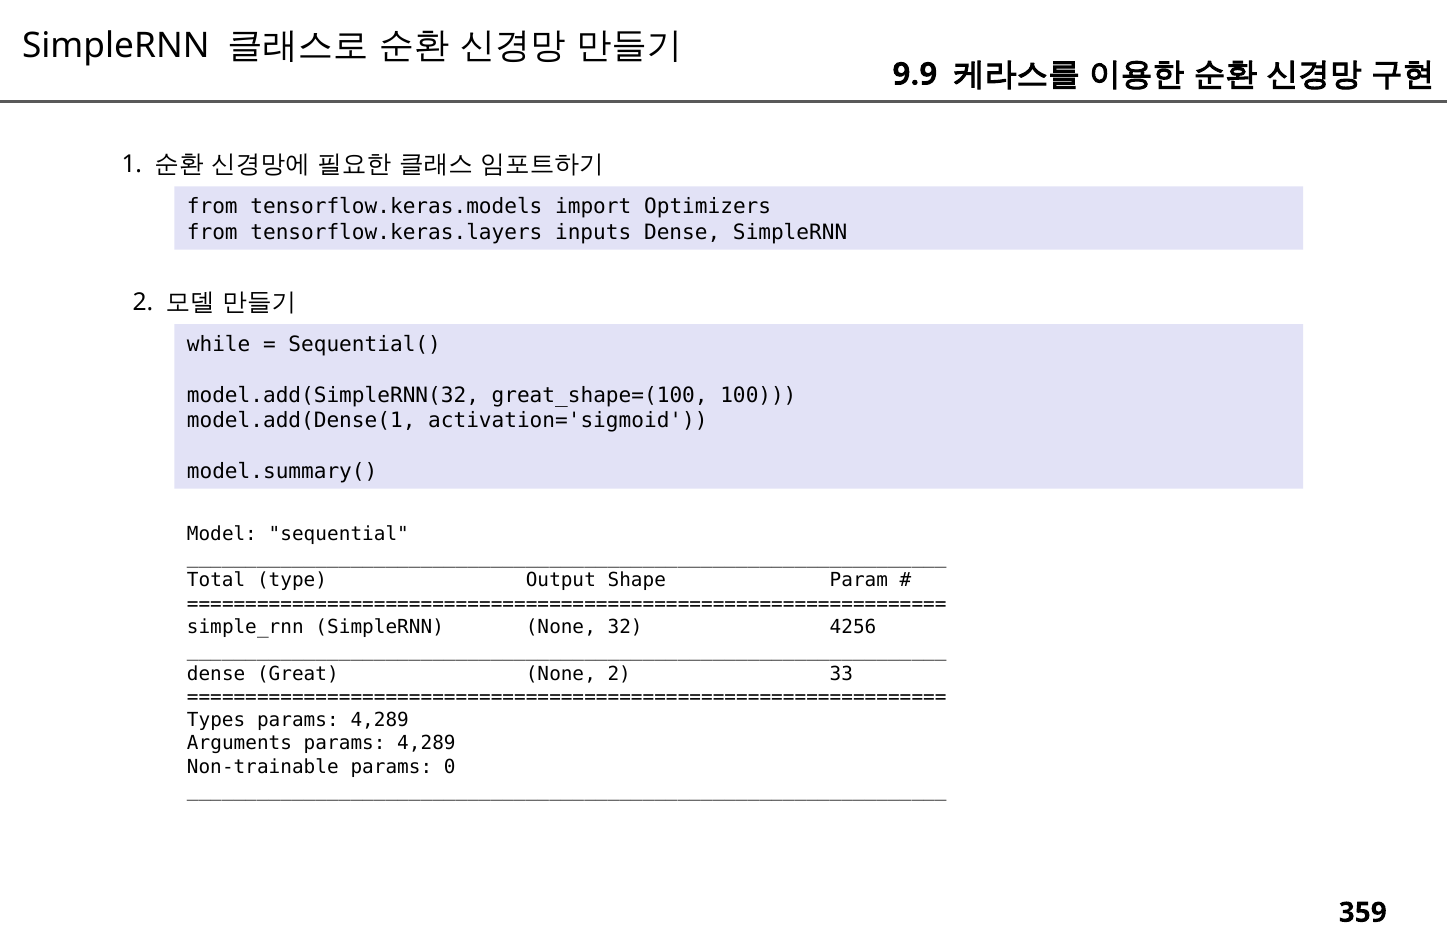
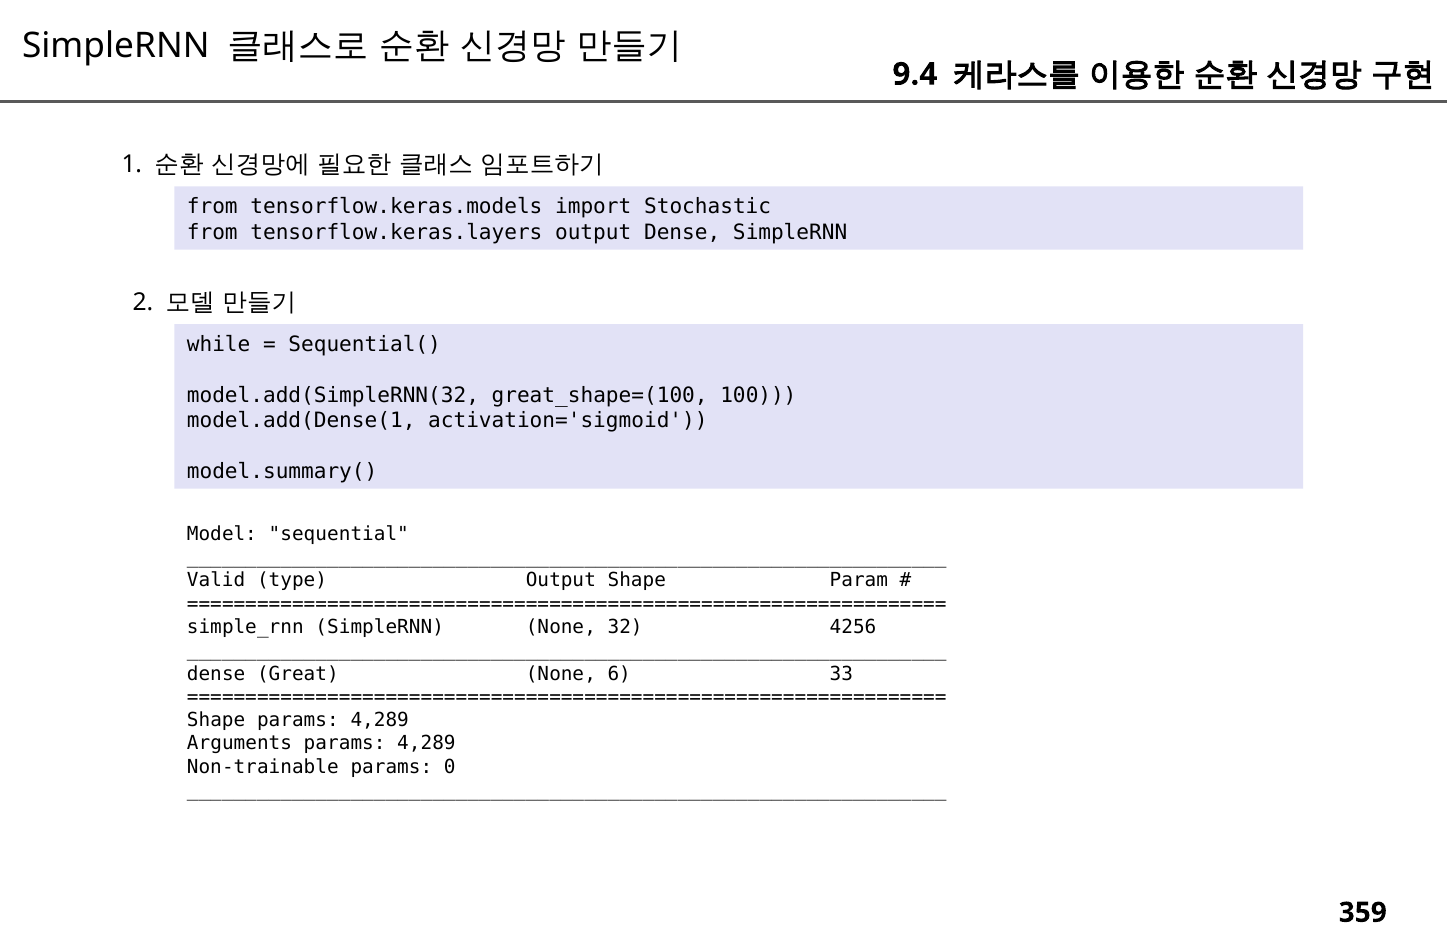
9.9: 9.9 -> 9.4 (915, 74)
Optimizers: Optimizers -> Stochastic (708, 207)
tensorflow.keras.layers inputs: inputs -> output (593, 232)
Total: Total -> Valid (216, 580)
None 2: 2 -> 6 (619, 673)
Types: Types -> Shape (216, 720)
